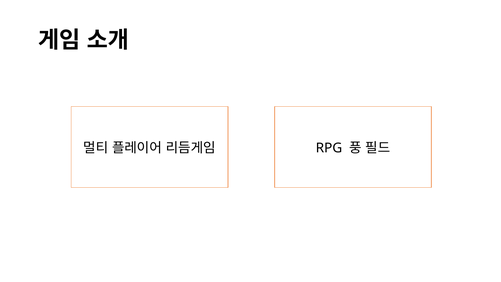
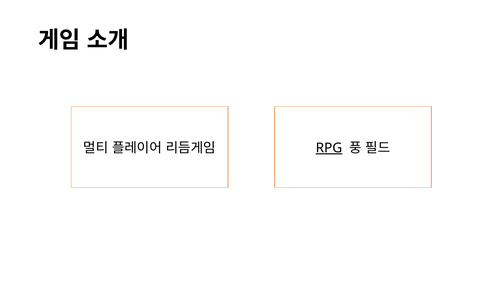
RPG underline: none -> present (329, 148)
